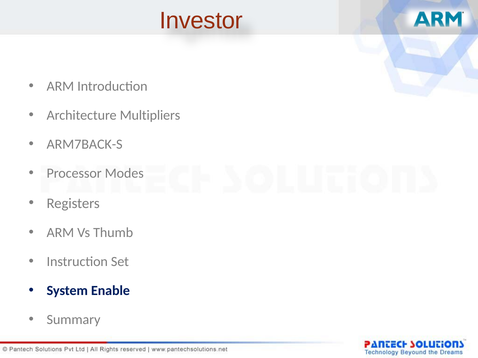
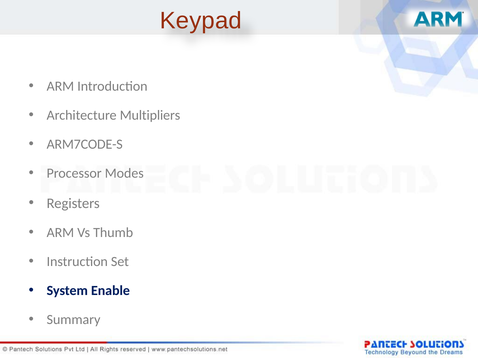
Investor: Investor -> Keypad (201, 21)
ARM7BACK-S: ARM7BACK-S -> ARM7CODE-S (85, 144)
